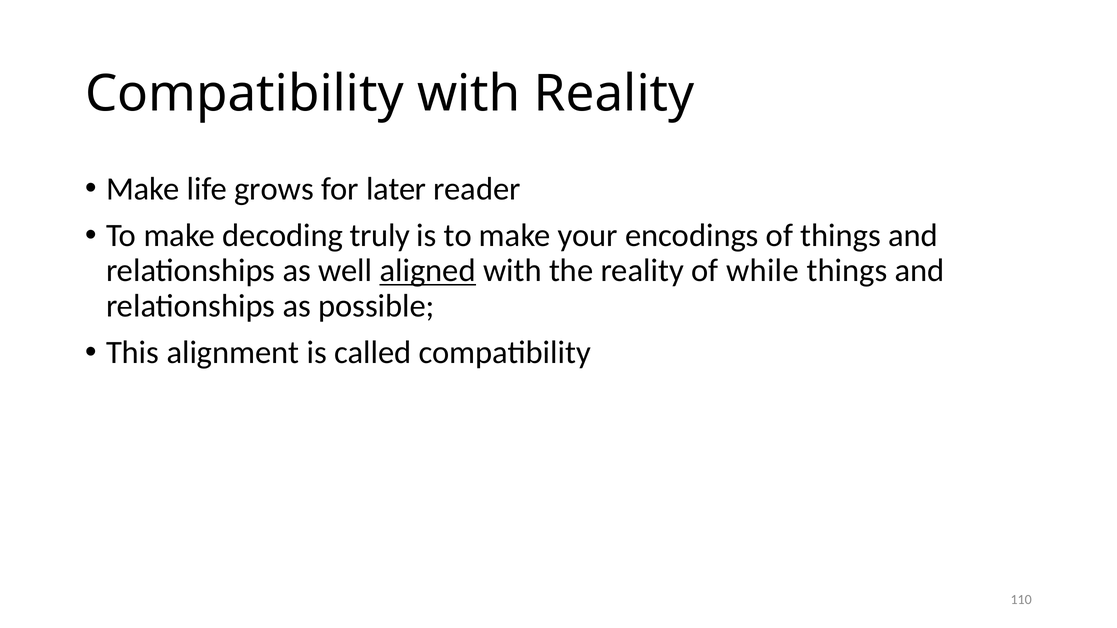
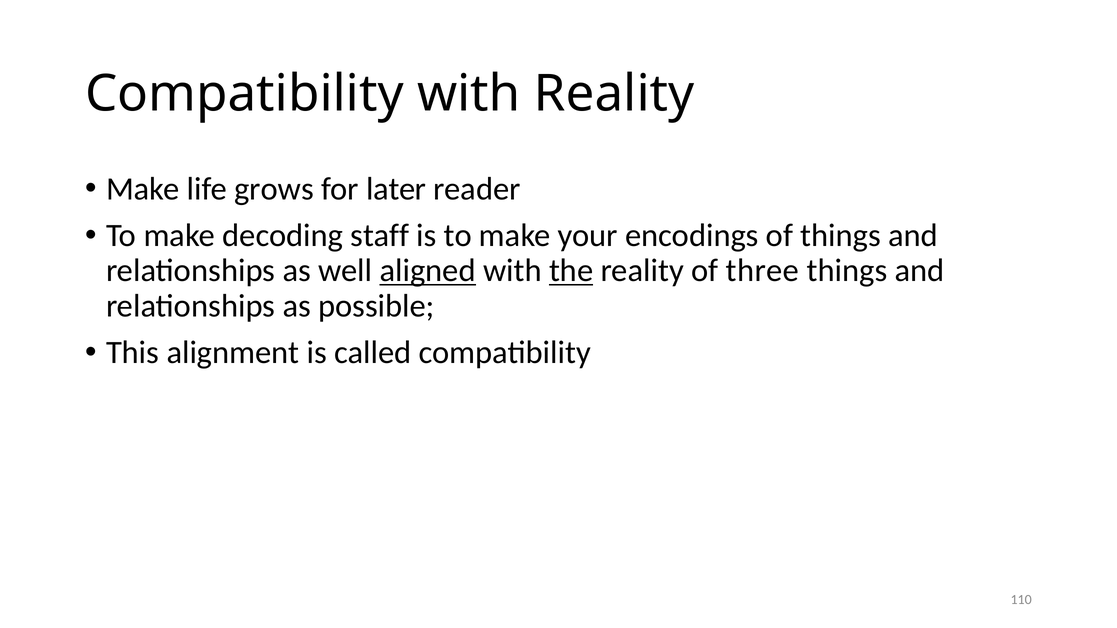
truly: truly -> staff (380, 236)
the underline: none -> present (571, 271)
while: while -> three (762, 271)
